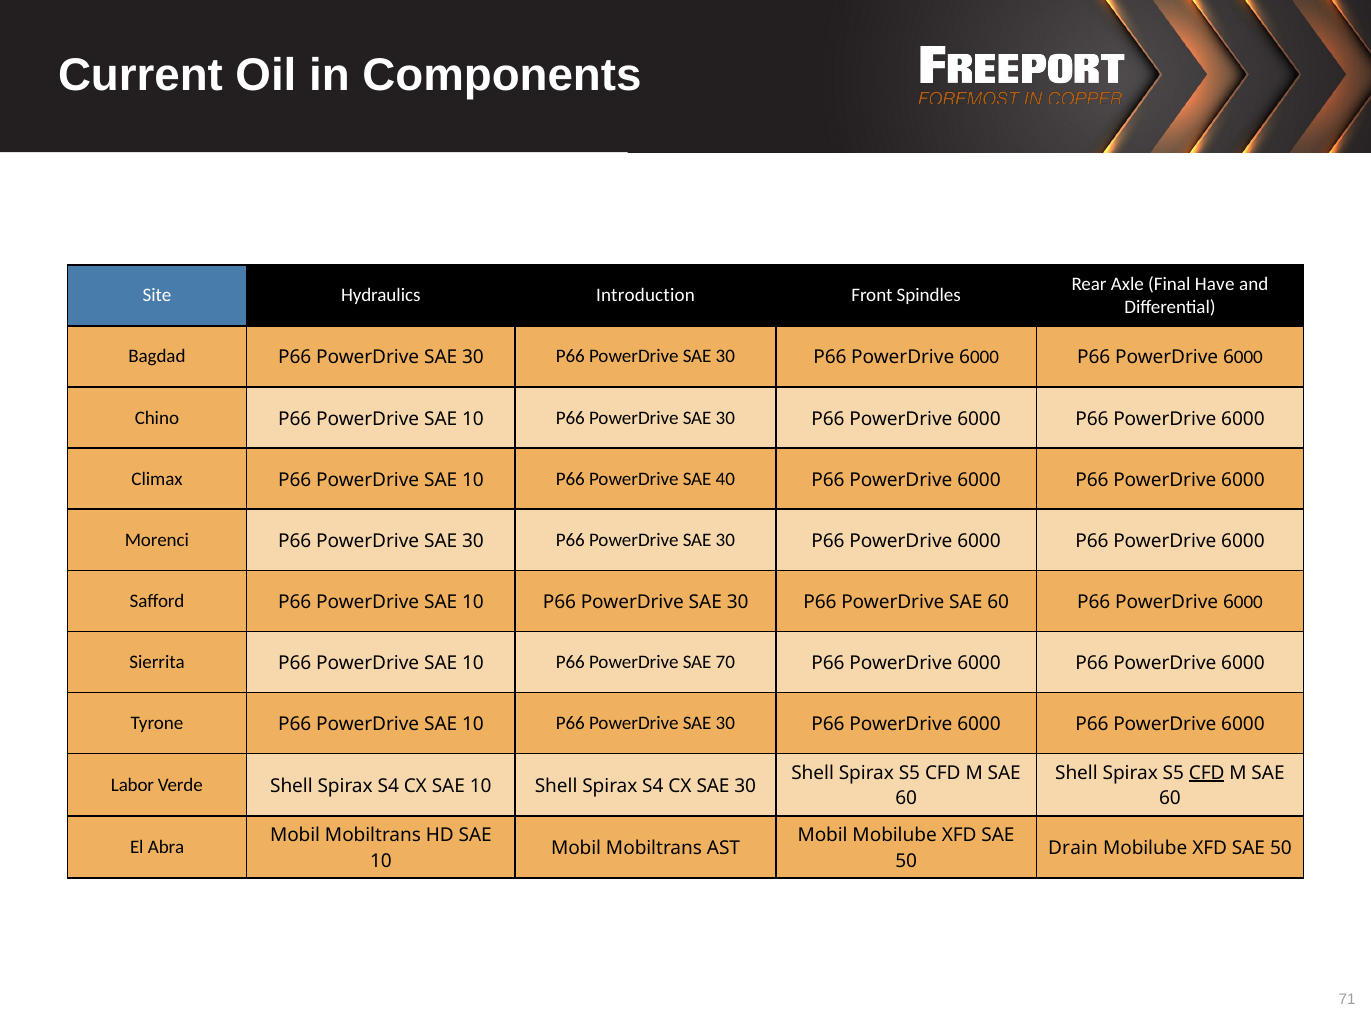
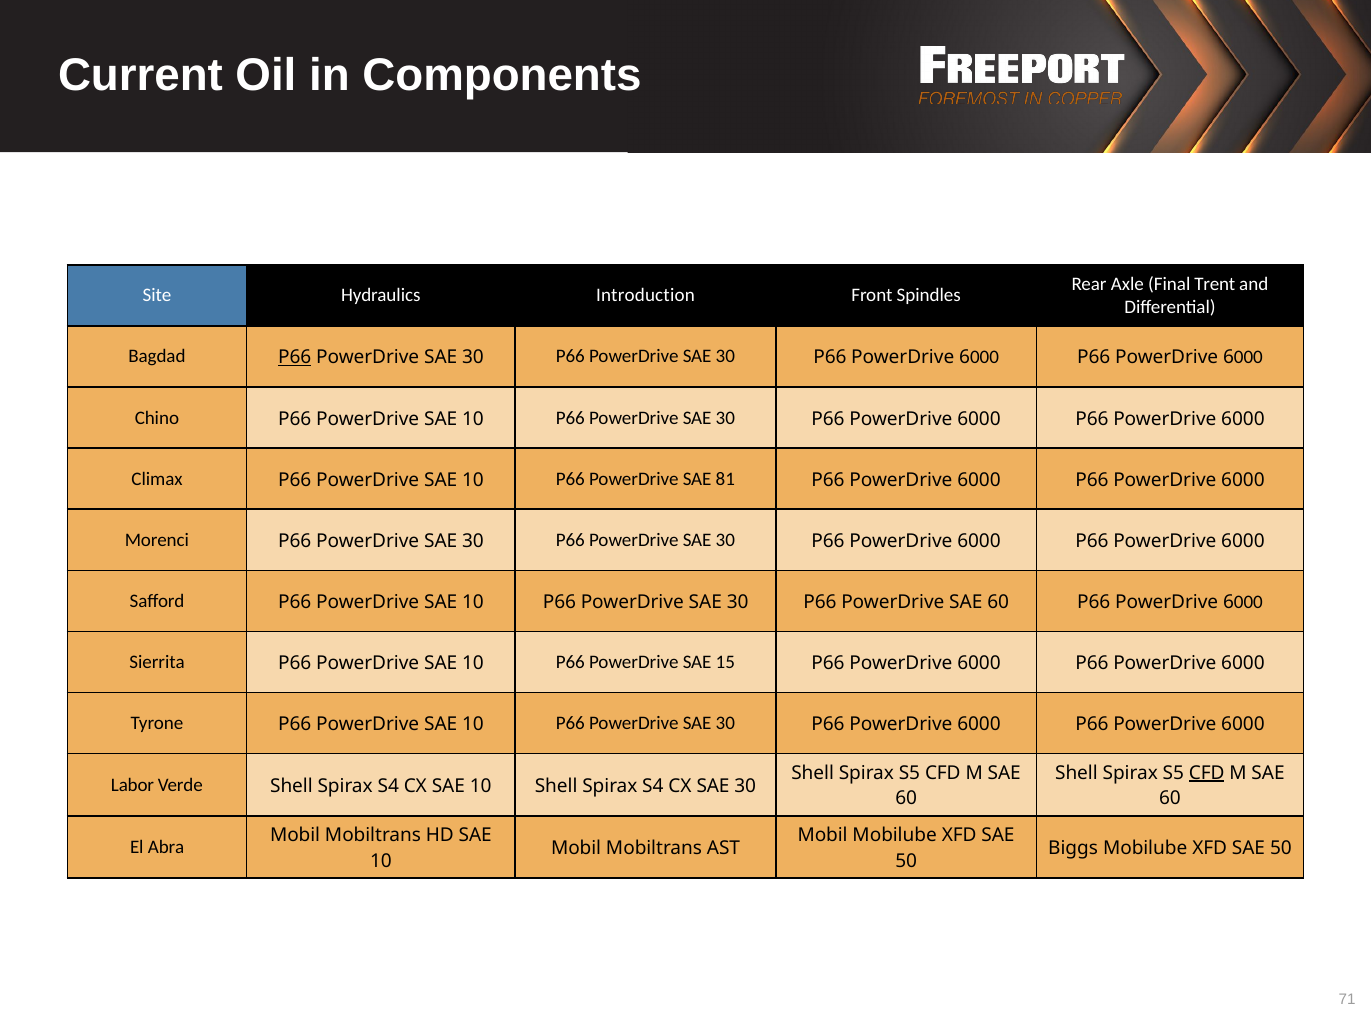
Have: Have -> Trent (1215, 284)
P66 underline: none -> present (295, 357)
40: 40 -> 81 (725, 479)
70: 70 -> 15 (725, 662)
Drain: Drain -> Biggs (1073, 847)
